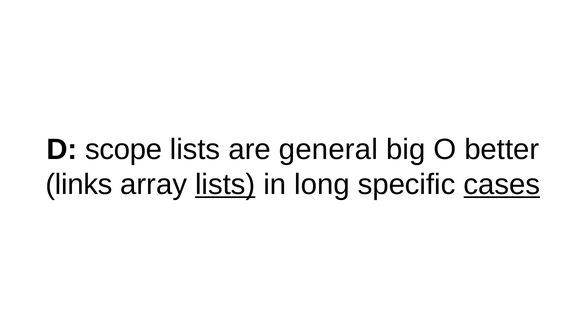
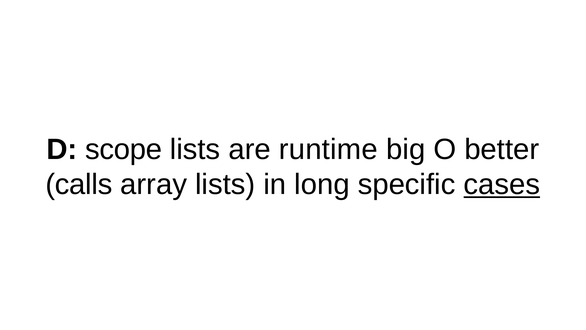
general: general -> runtime (328, 149)
links: links -> calls (79, 184)
lists underline: present -> none (225, 184)
